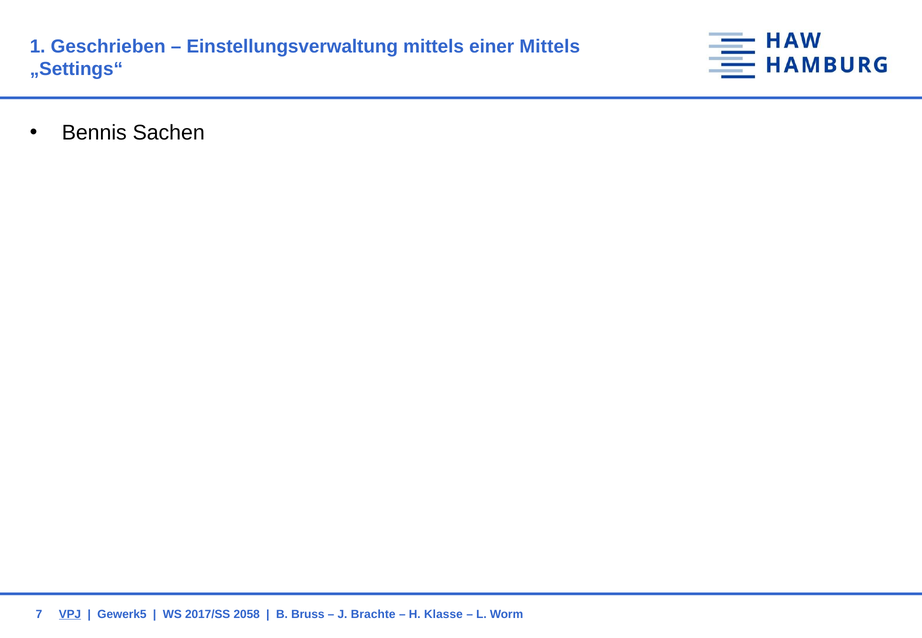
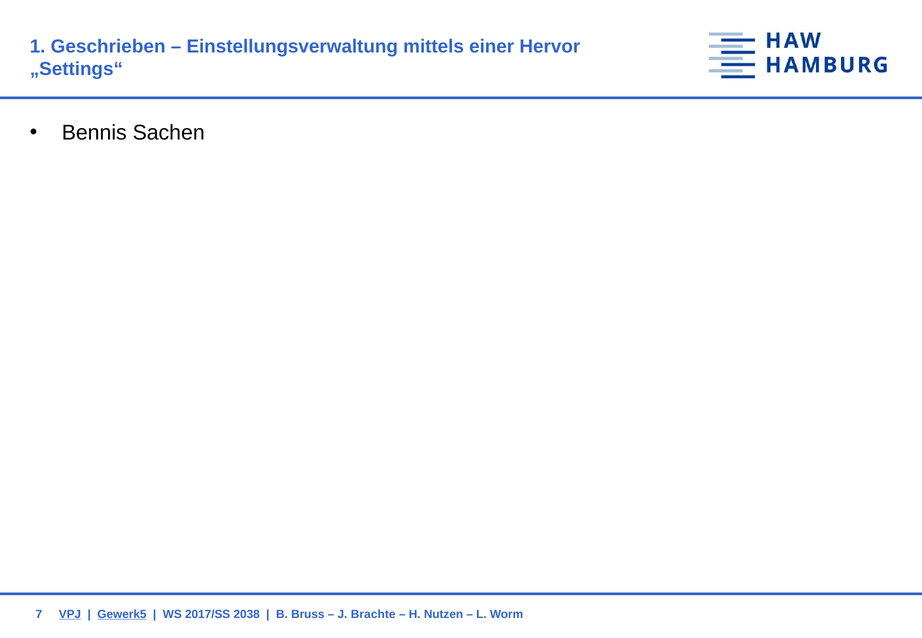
einer Mittels: Mittels -> Hervor (550, 46)
Gewerk5 underline: none -> present (122, 614)
2058: 2058 -> 2038 (247, 614)
Klasse: Klasse -> Nutzen (444, 614)
